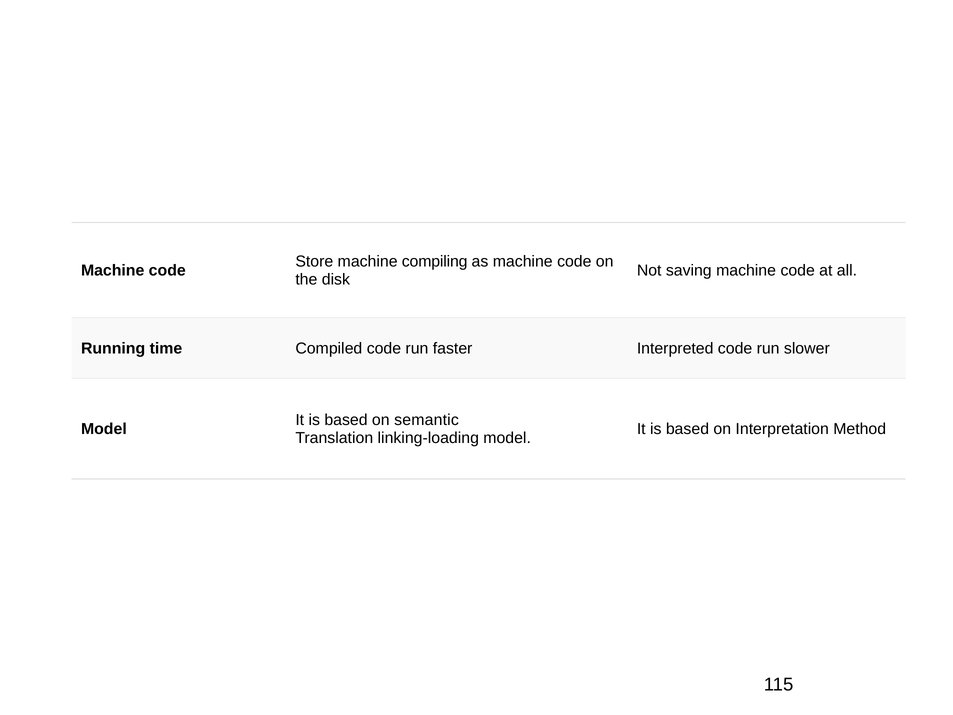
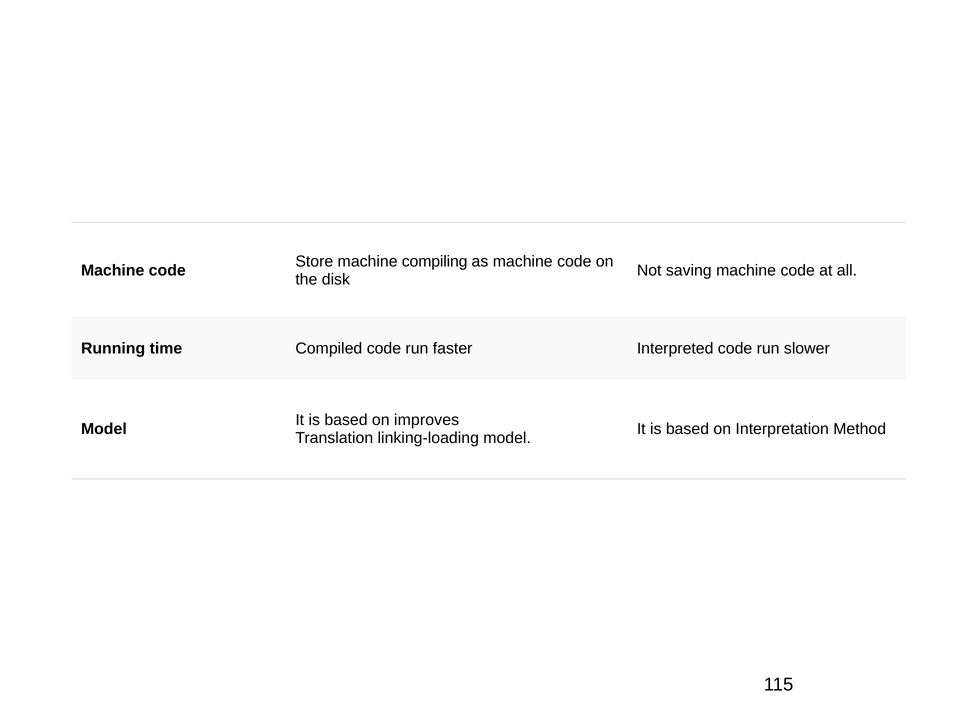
semantic: semantic -> improves (427, 420)
